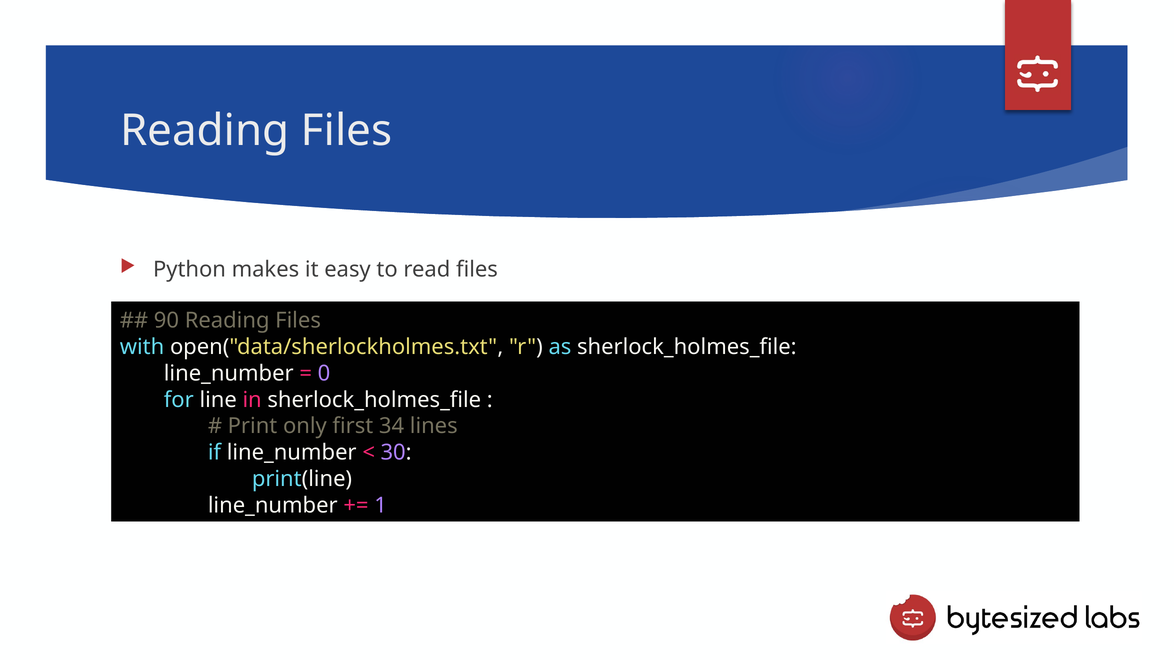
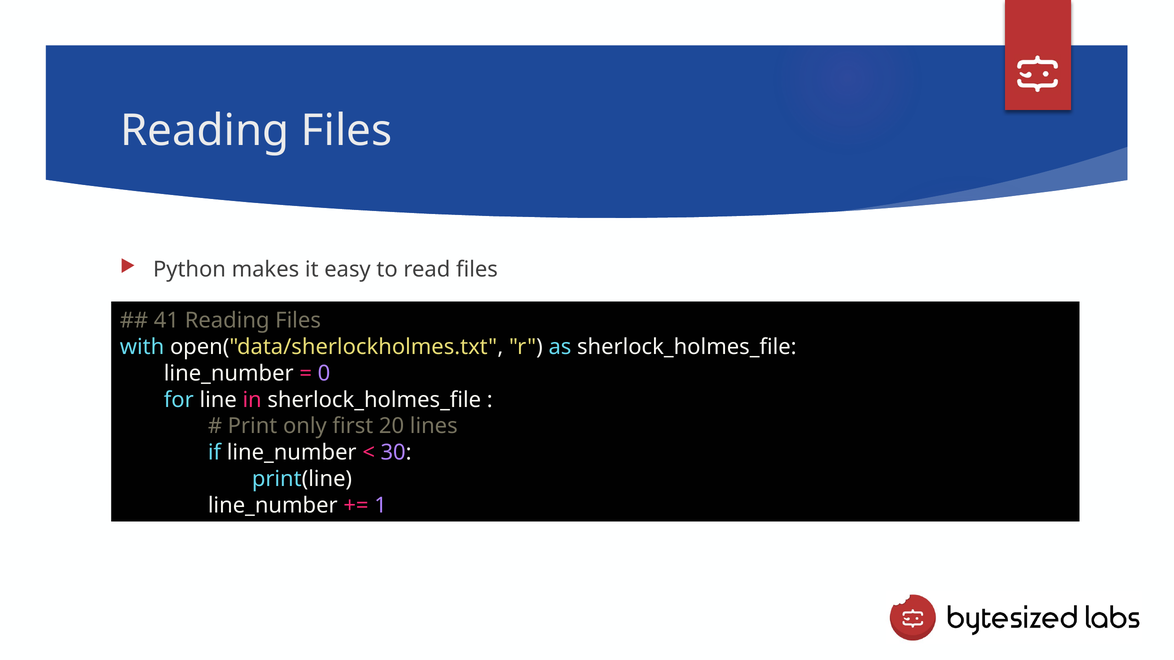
90: 90 -> 41 (166, 321)
34: 34 -> 20 (392, 426)
